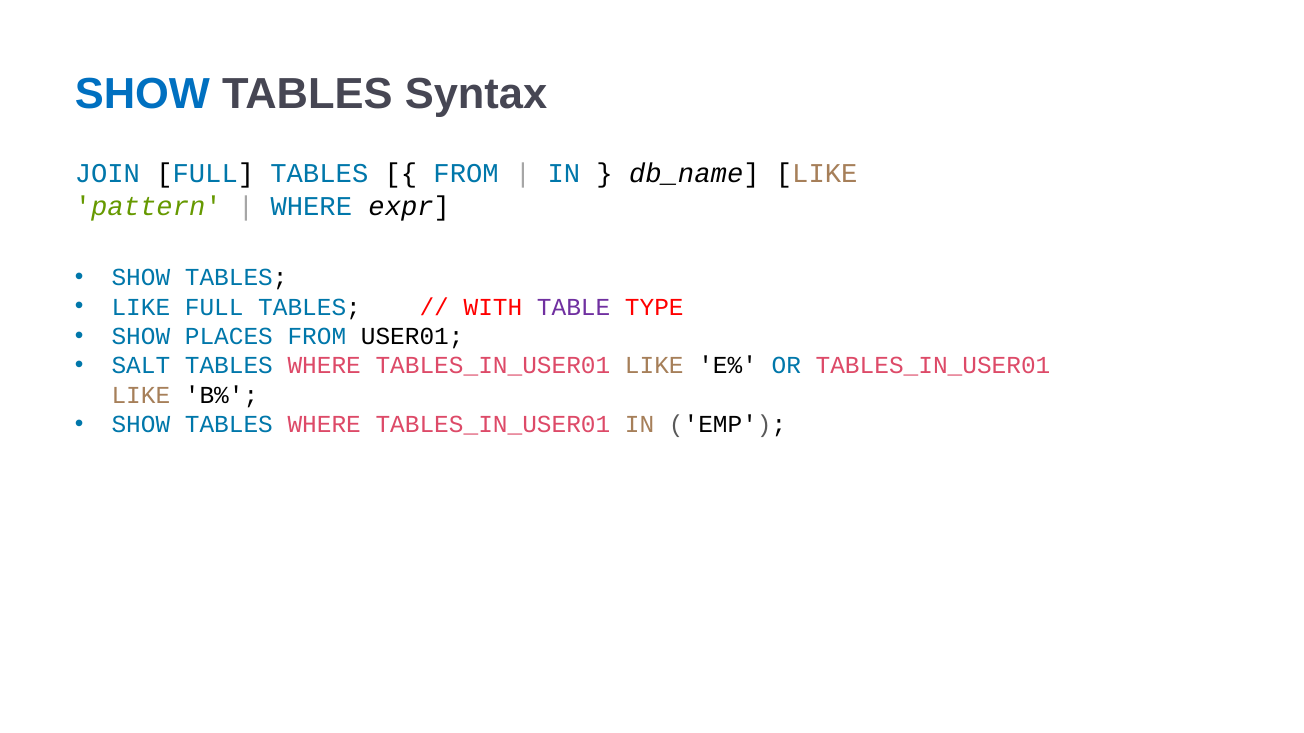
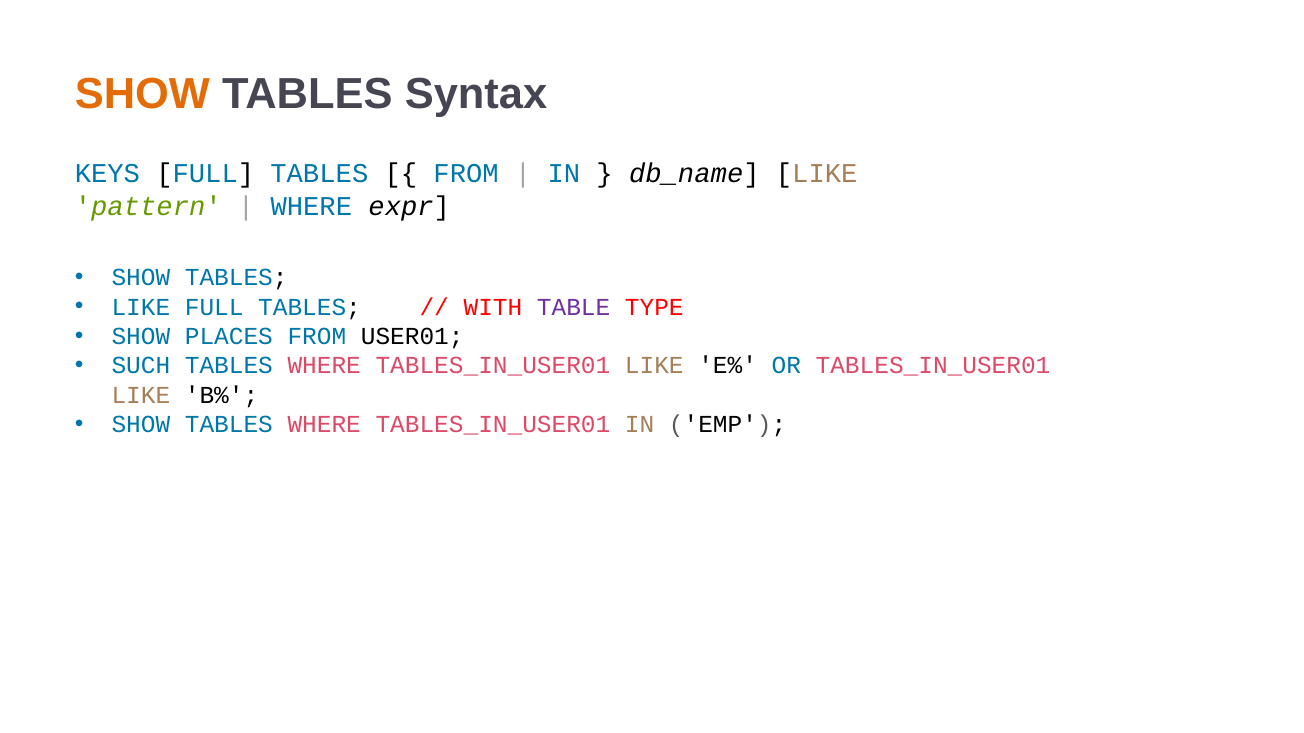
SHOW colour: blue -> orange (142, 94)
JOIN: JOIN -> KEYS (107, 174)
SALT: SALT -> SUCH (141, 366)
